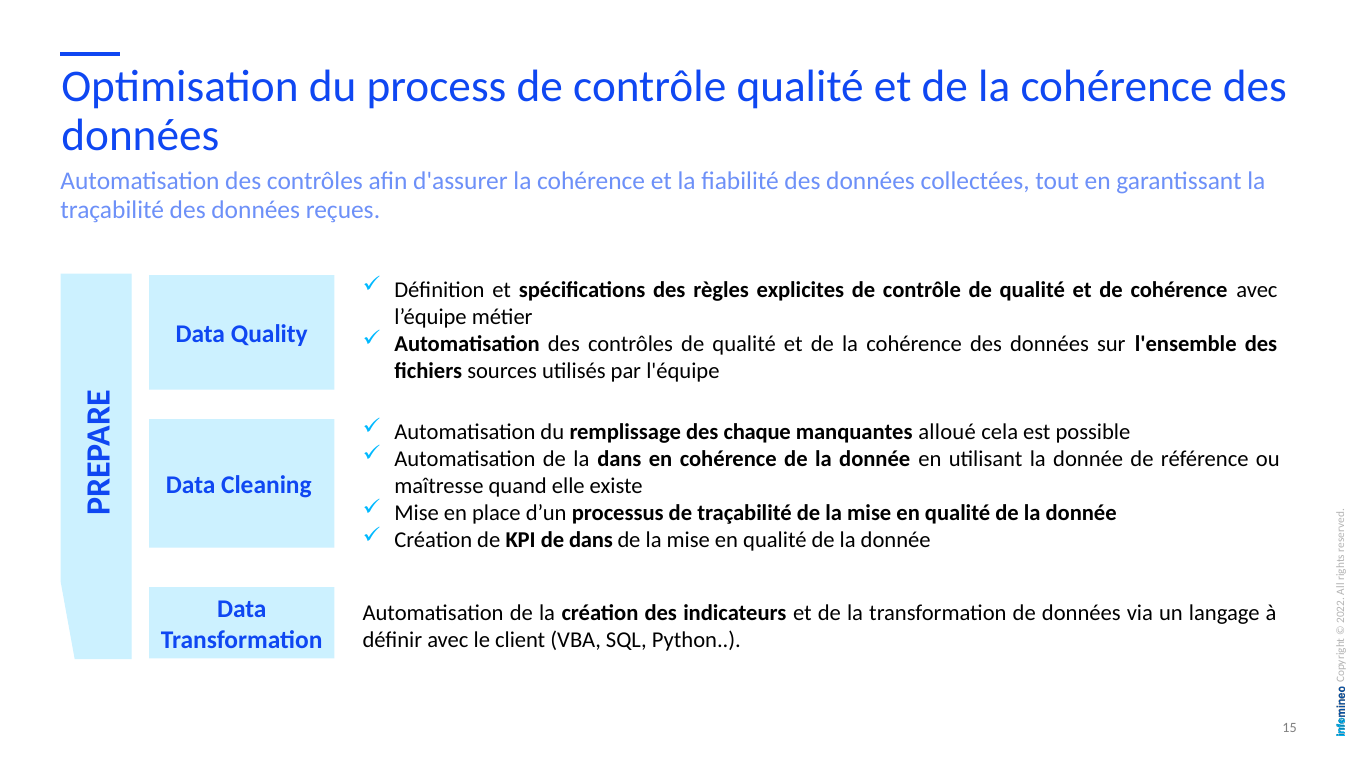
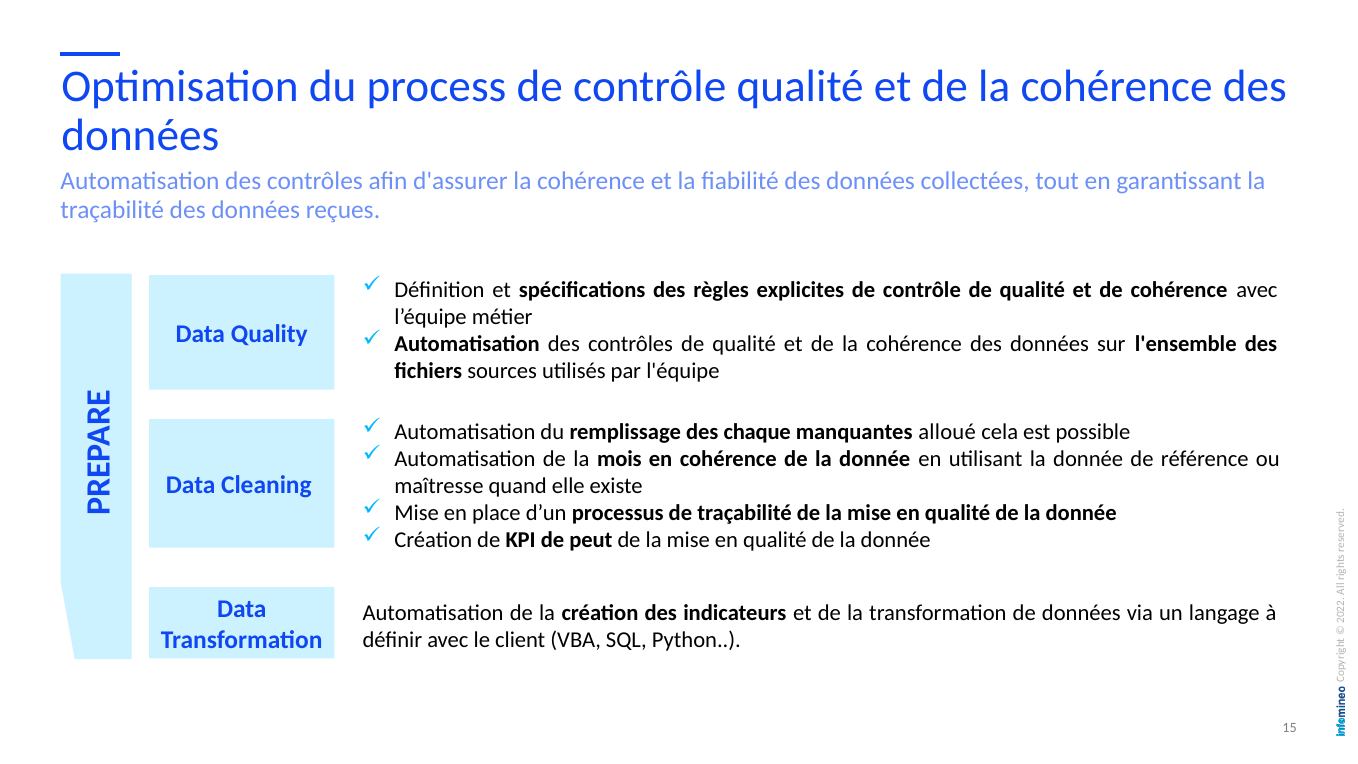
la dans: dans -> mois (619, 459)
de dans: dans -> peut (591, 540)
